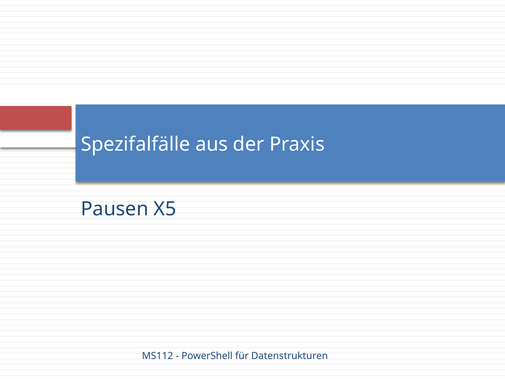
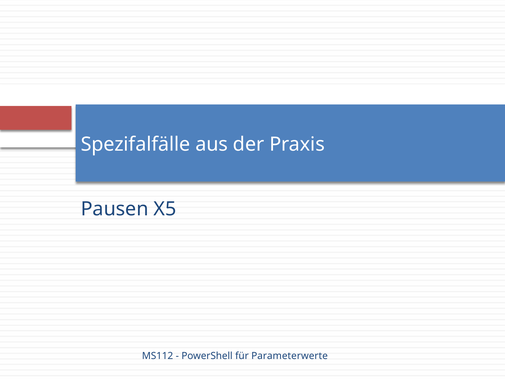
Datenstrukturen: Datenstrukturen -> Parameterwerte (290, 356)
